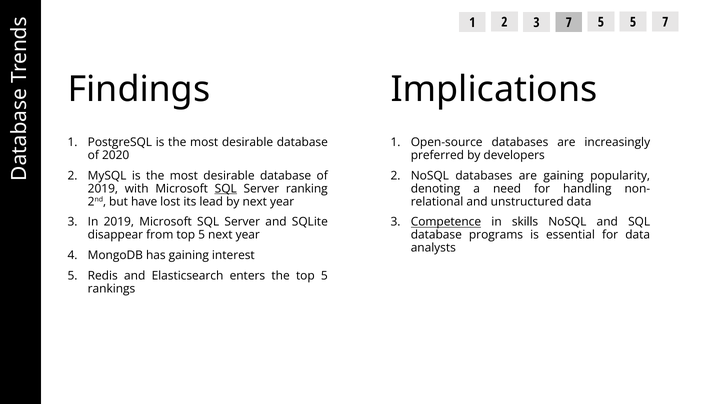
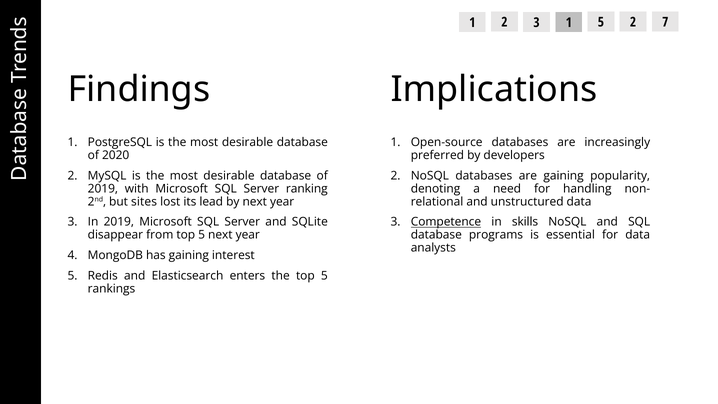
3 7: 7 -> 1 (569, 23)
5 5: 5 -> 2 (633, 22)
SQL underline: present -> none (226, 189)
have: have -> sites (144, 202)
